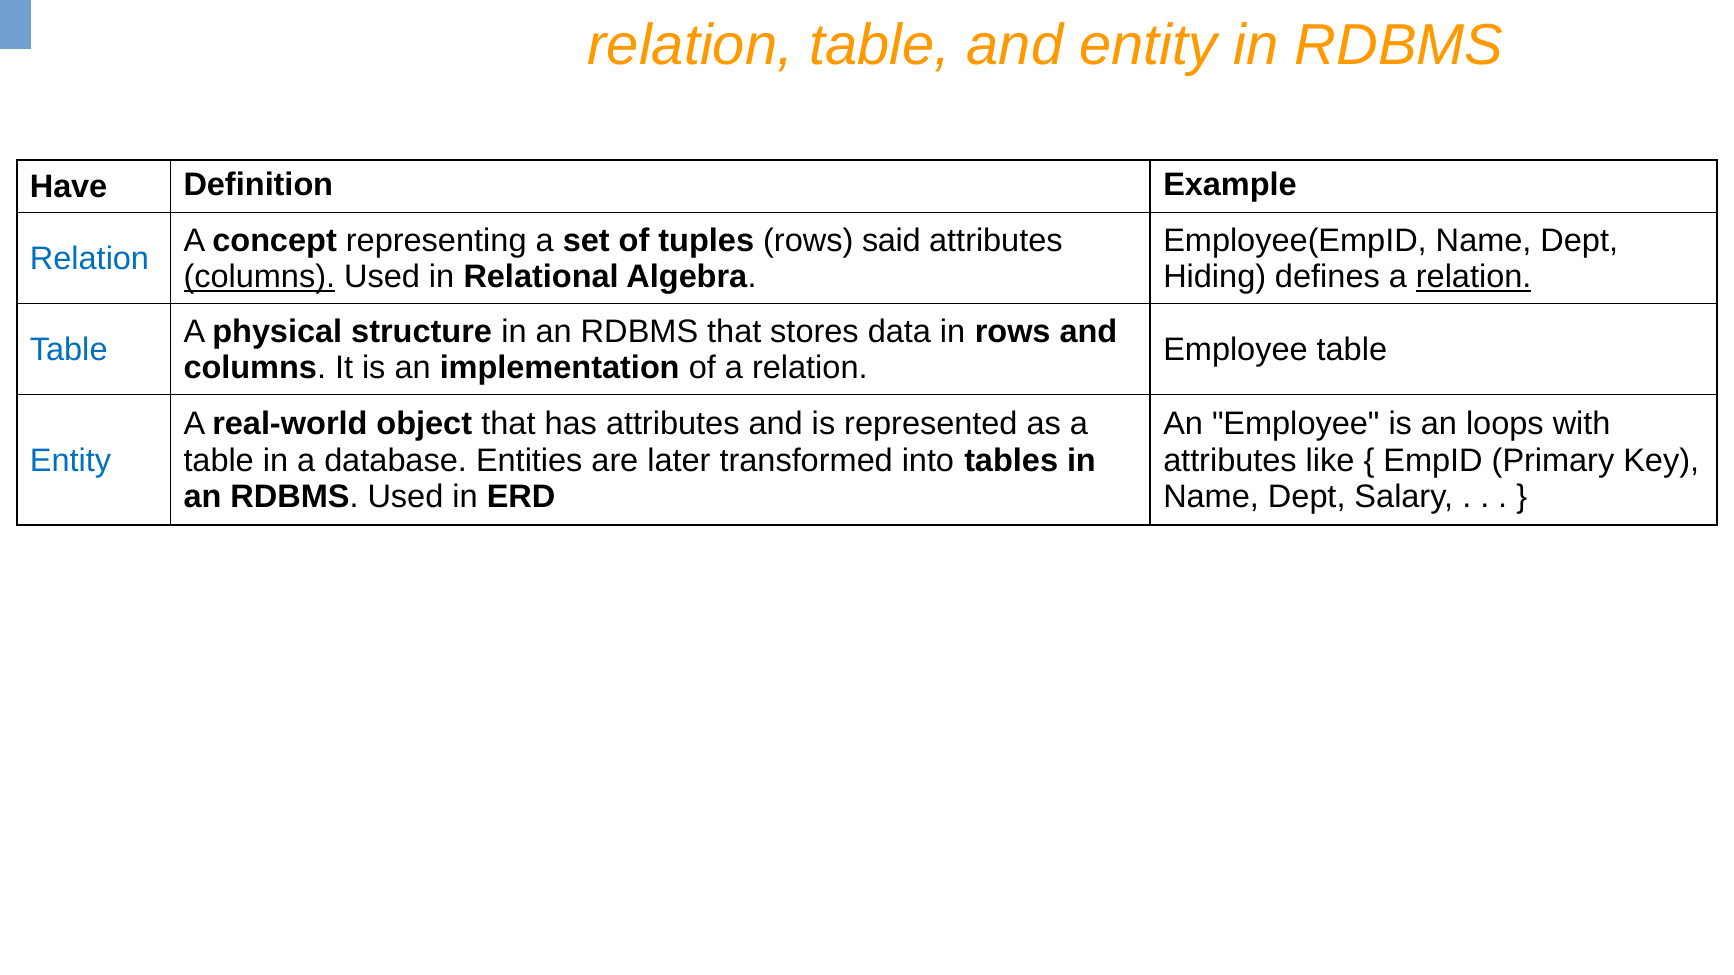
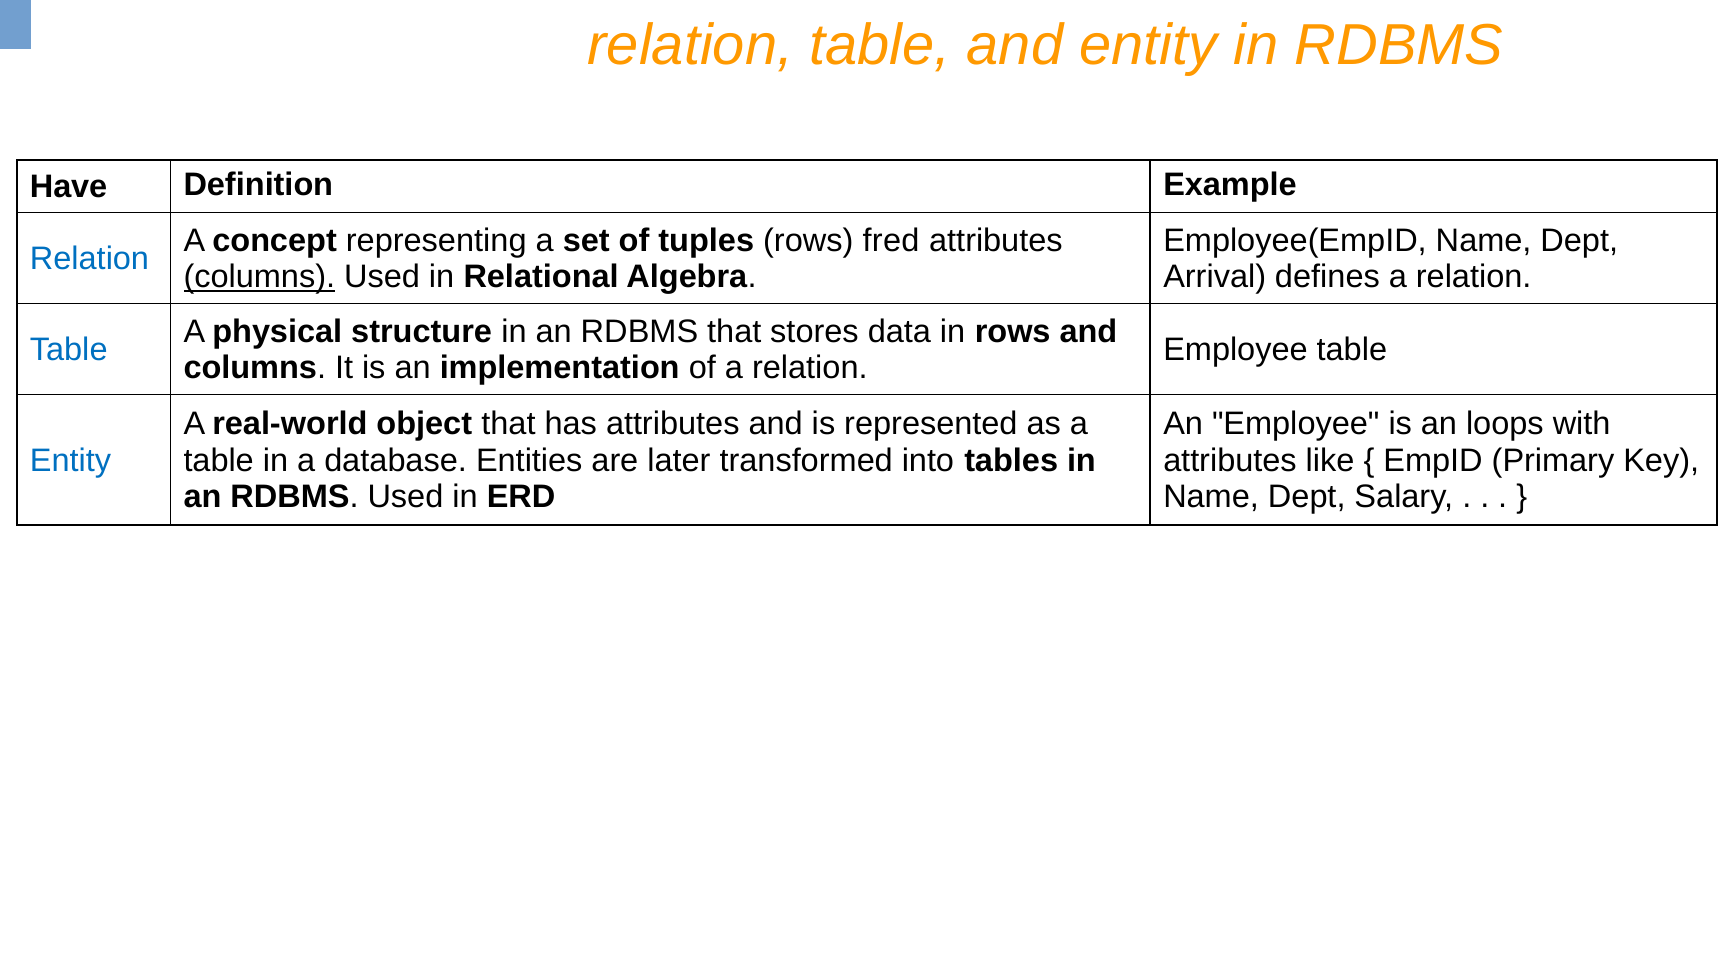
said: said -> fred (891, 241)
Hiding: Hiding -> Arrival (1215, 277)
relation underline: present -> none (1474, 277)
